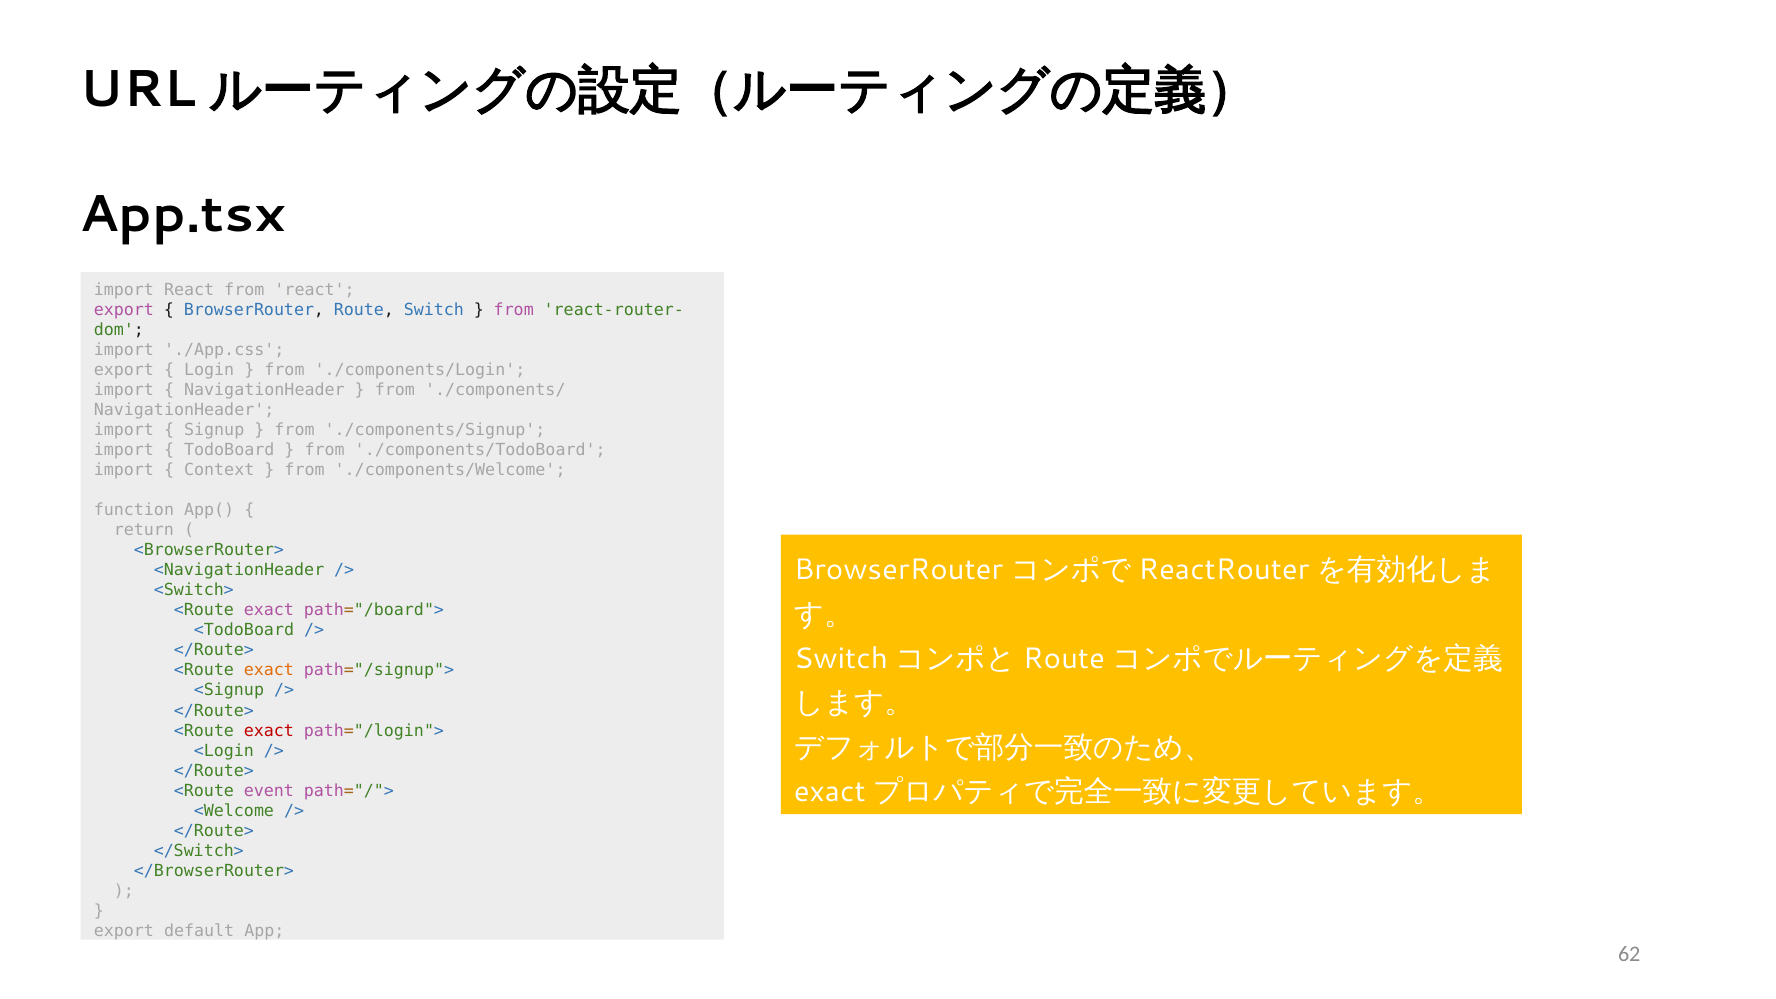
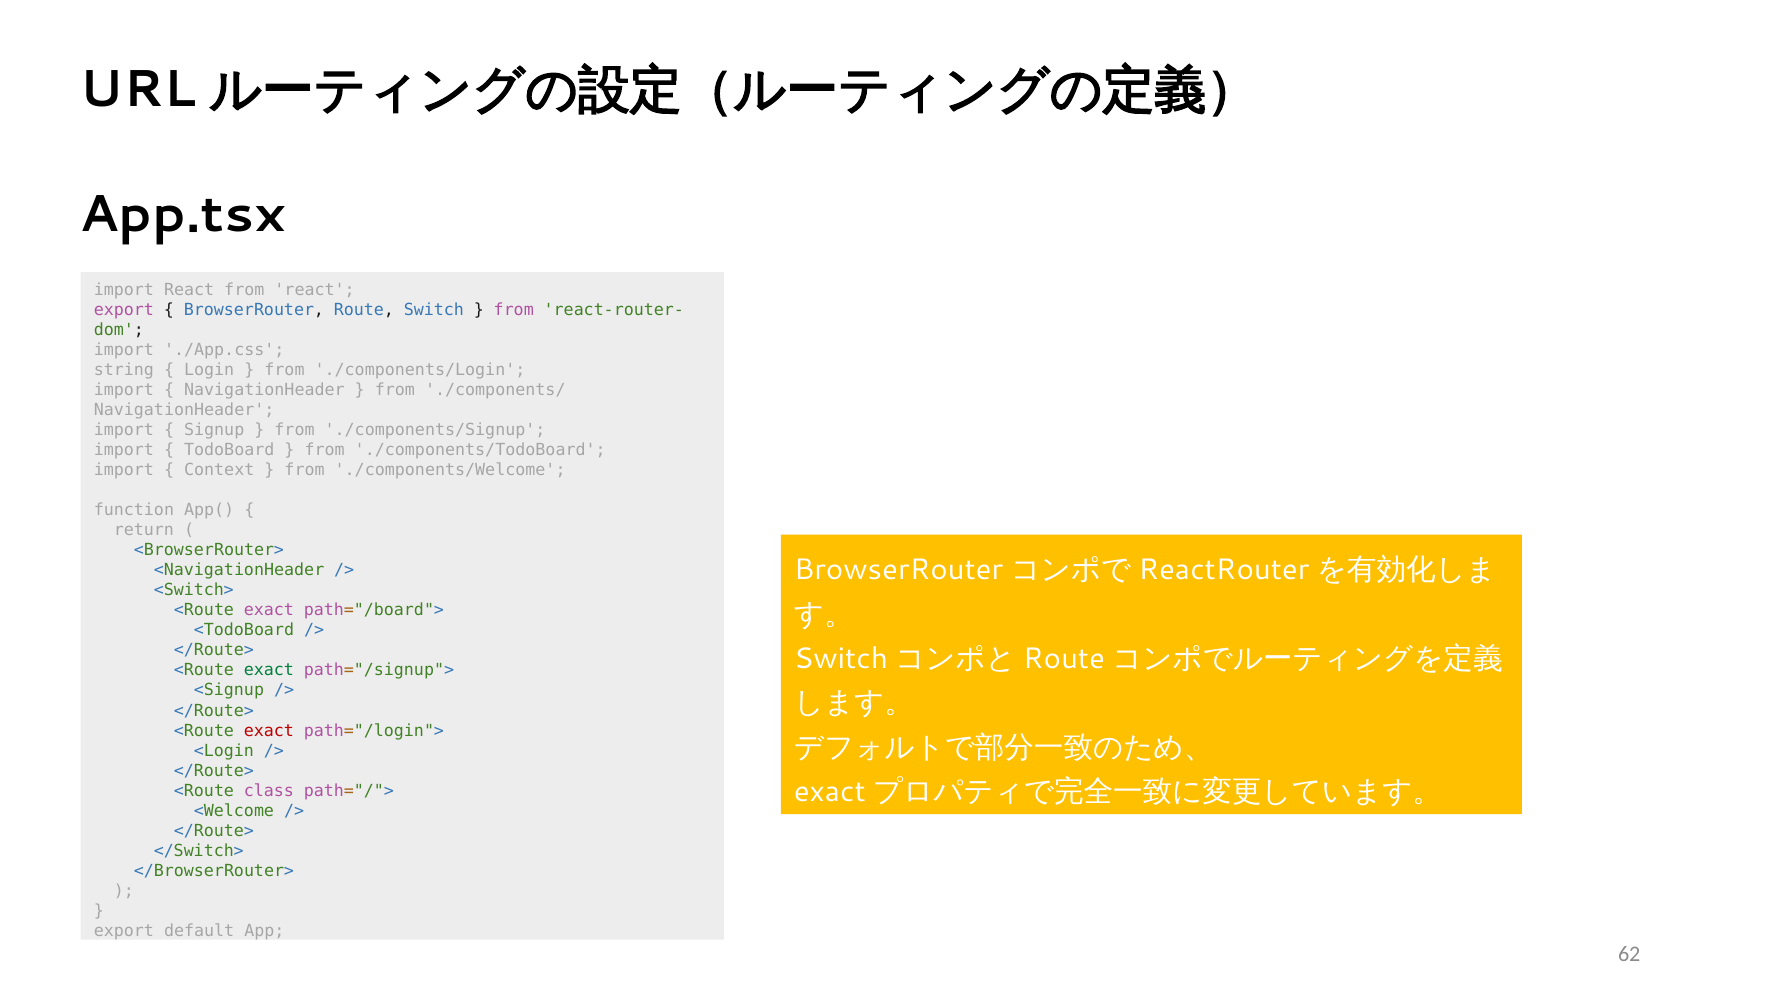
export: export -> string (124, 370)
exact colour: orange -> green (269, 670)
event: event -> class (269, 791)
